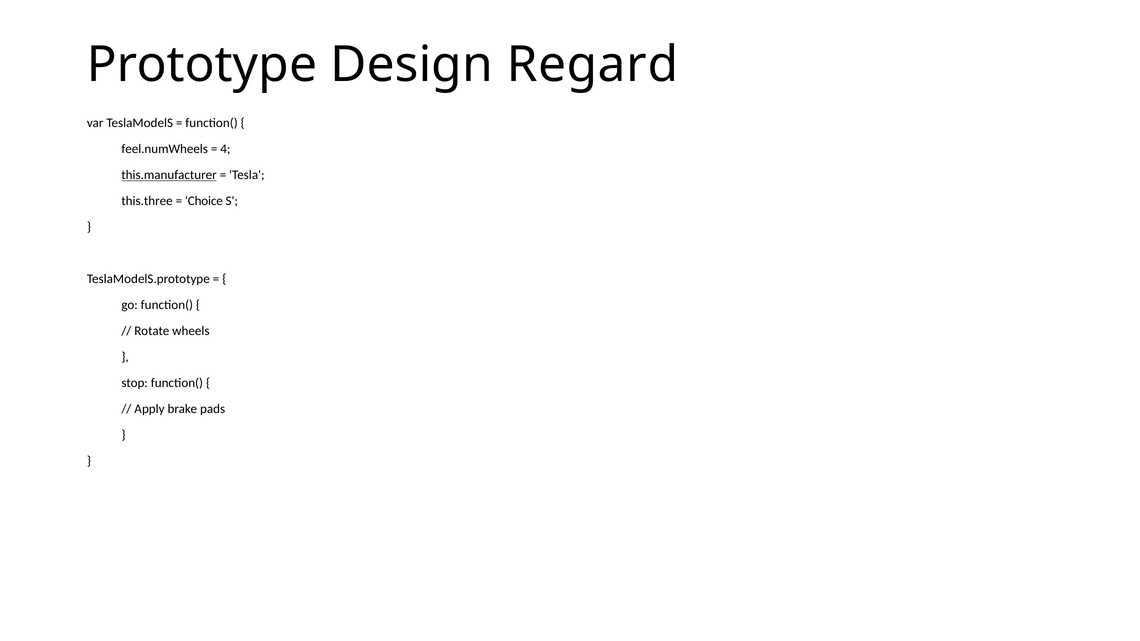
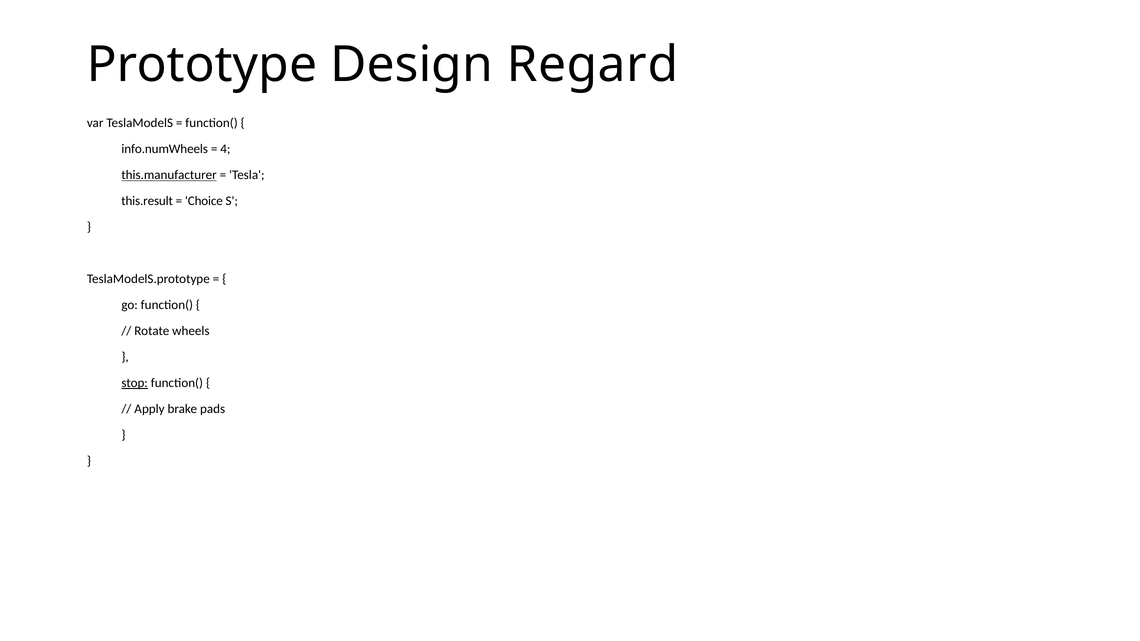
feel.numWheels: feel.numWheels -> info.numWheels (165, 149)
this.three: this.three -> this.result (147, 201)
stop underline: none -> present (135, 383)
